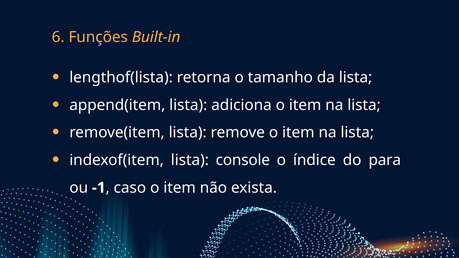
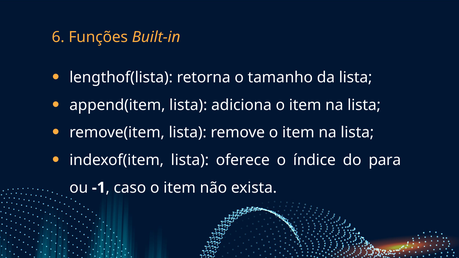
console: console -> oferece (243, 160)
